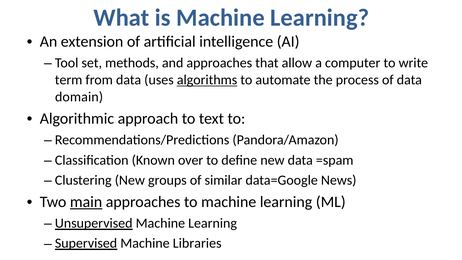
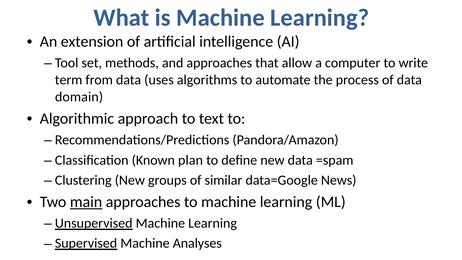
algorithms underline: present -> none (207, 80)
over: over -> plan (191, 160)
Libraries: Libraries -> Analyses (197, 243)
